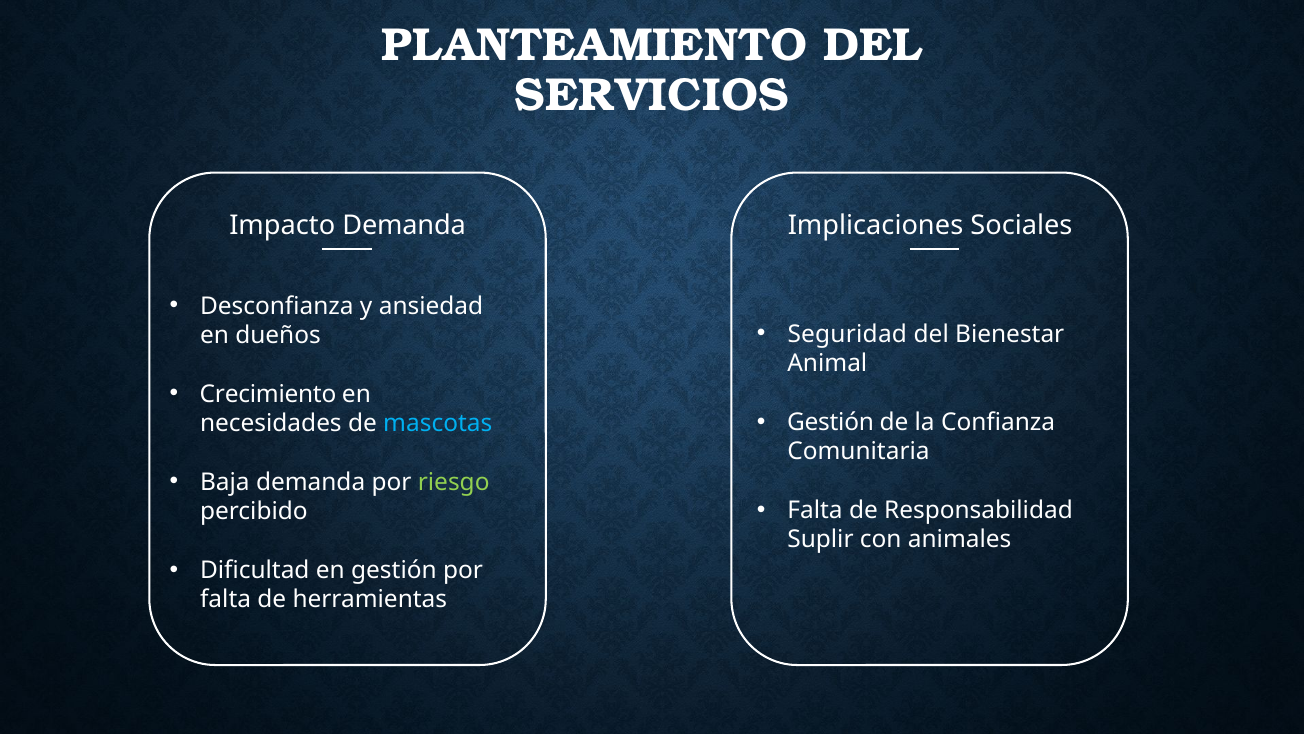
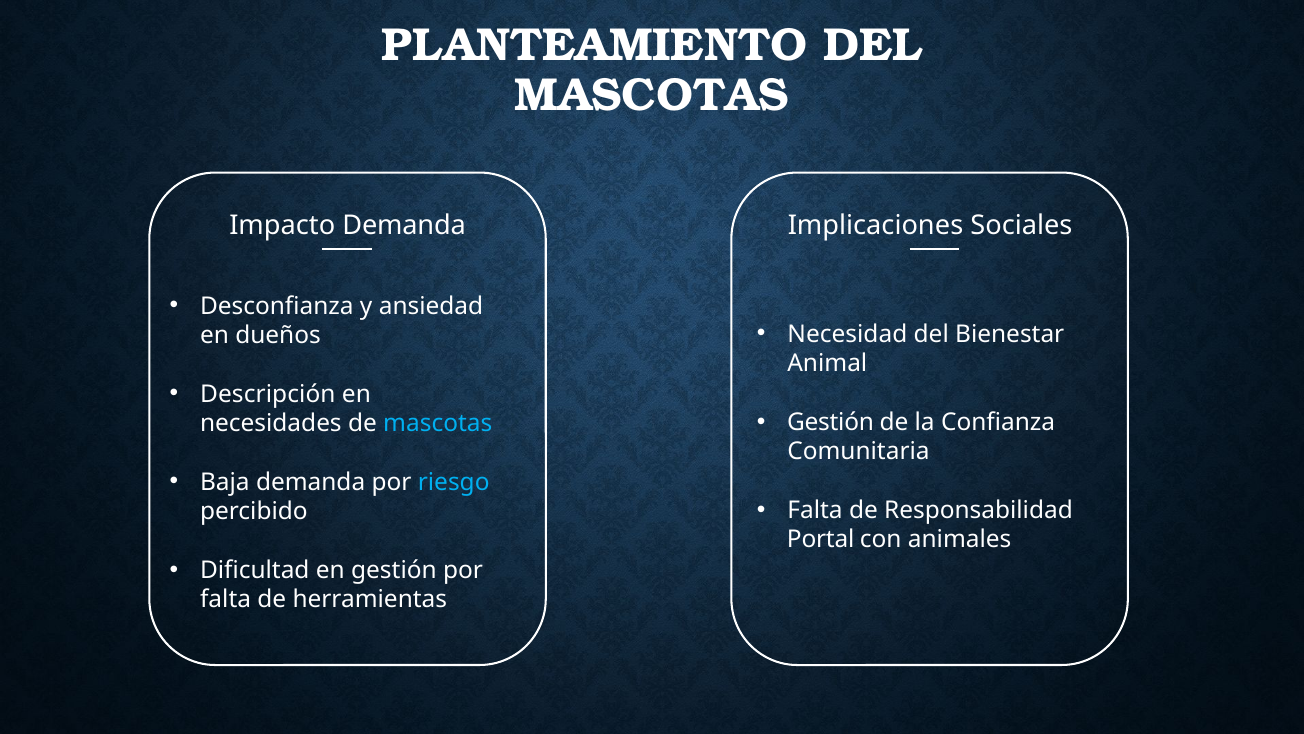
SERVICIOS: SERVICIOS -> MASCOTAS (652, 95)
Seguridad: Seguridad -> Necesidad (847, 334)
Crecimiento: Crecimiento -> Descripción (268, 394)
riesgo colour: light green -> light blue (454, 482)
Suplir: Suplir -> Portal (821, 539)
